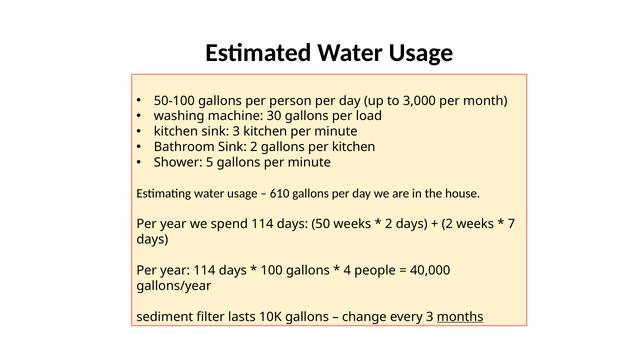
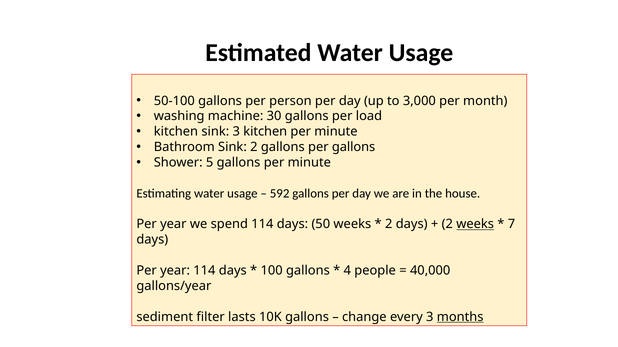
per kitchen: kitchen -> gallons (354, 147)
610: 610 -> 592 (280, 194)
weeks underline: none -> present (475, 225)
